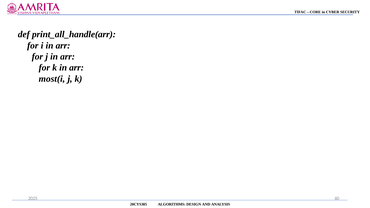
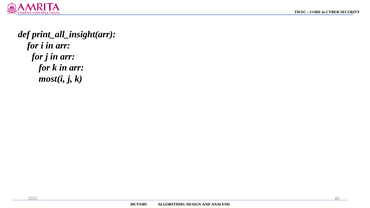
print_all_handle(arr: print_all_handle(arr -> print_all_insight(arr (74, 34)
